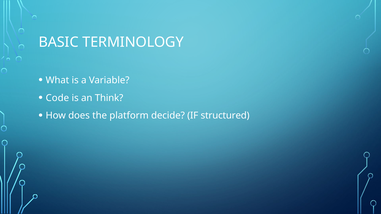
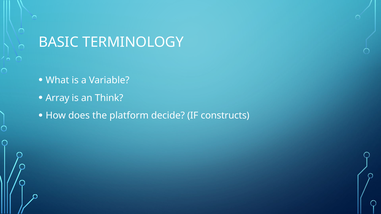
Code: Code -> Array (57, 98)
structured: structured -> constructs (225, 116)
